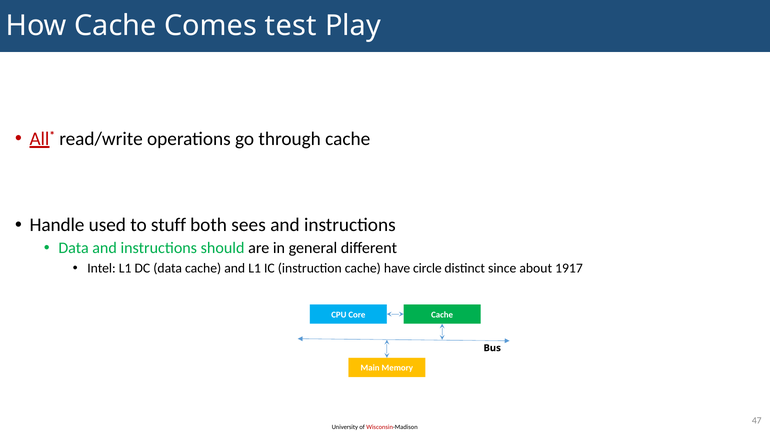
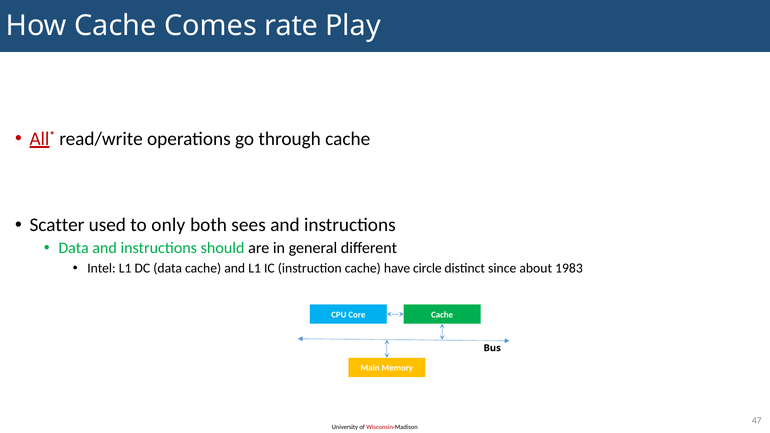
test: test -> rate (291, 26)
Handle: Handle -> Scatter (57, 225)
stuff: stuff -> only (168, 225)
1917: 1917 -> 1983 (569, 268)
